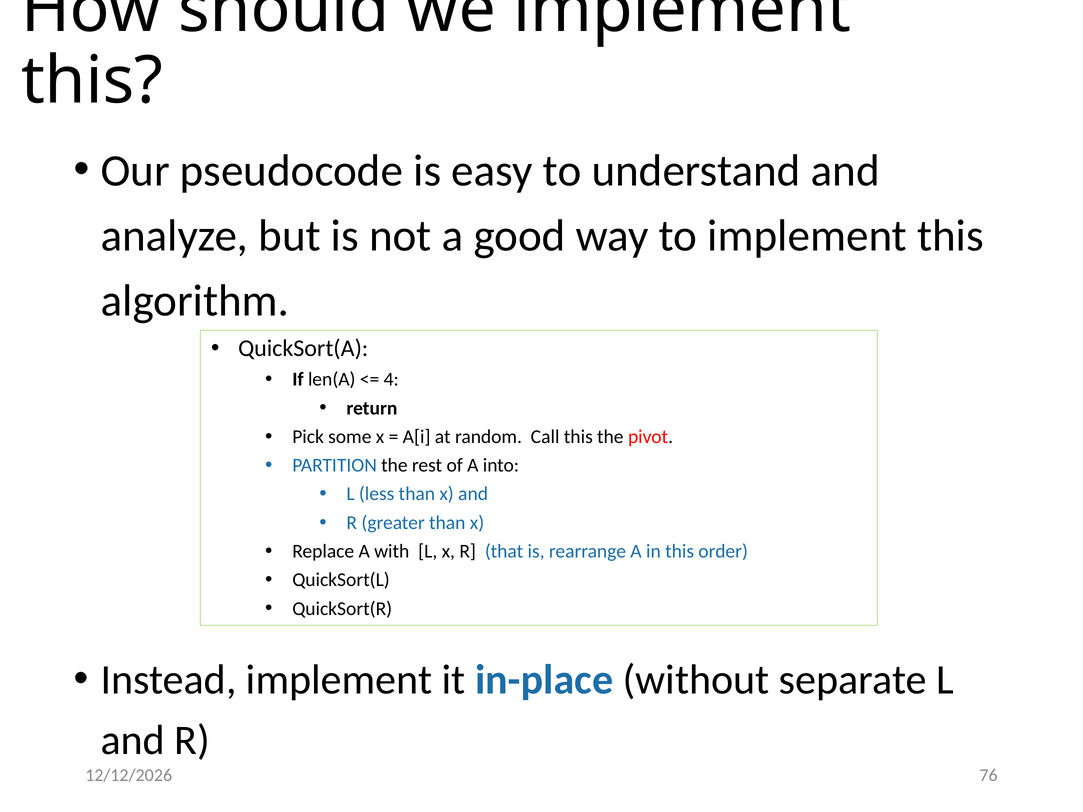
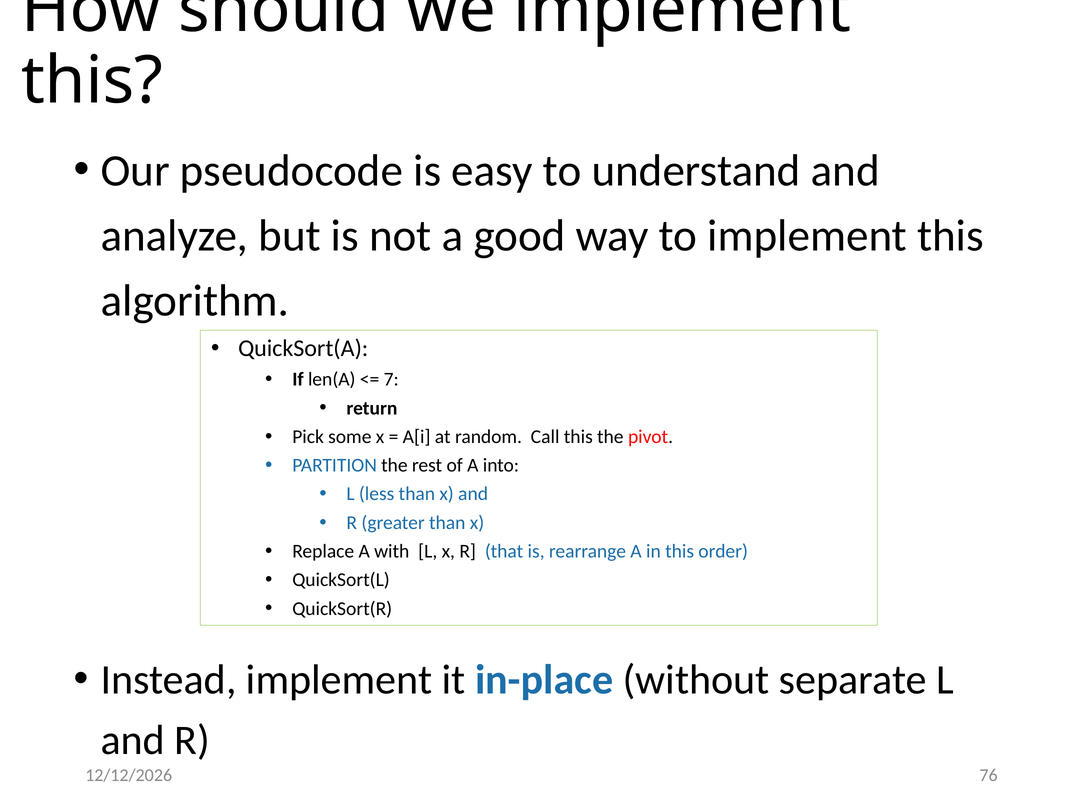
4: 4 -> 7 (391, 380)
